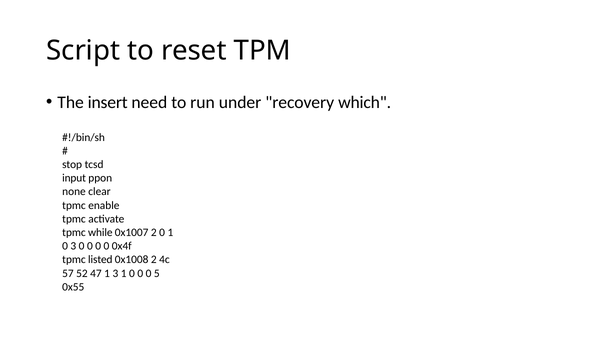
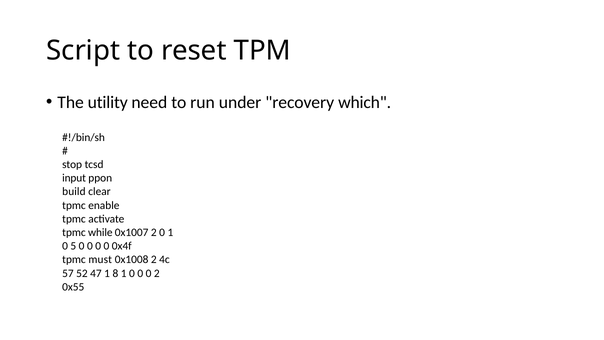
insert: insert -> utility (108, 102)
none: none -> build (74, 192)
0 3: 3 -> 5 (73, 246)
listed: listed -> must (100, 260)
1 3: 3 -> 8 (115, 273)
0 5: 5 -> 2 (157, 273)
